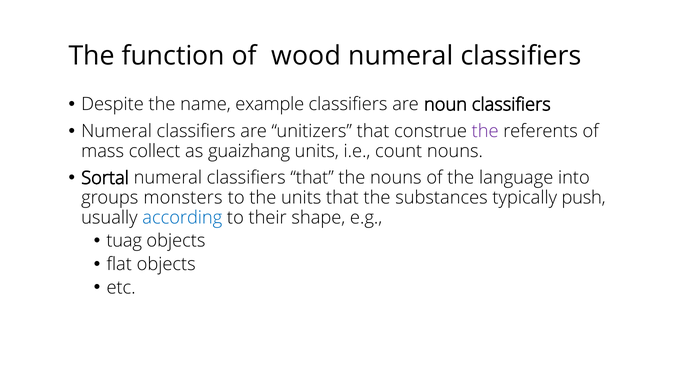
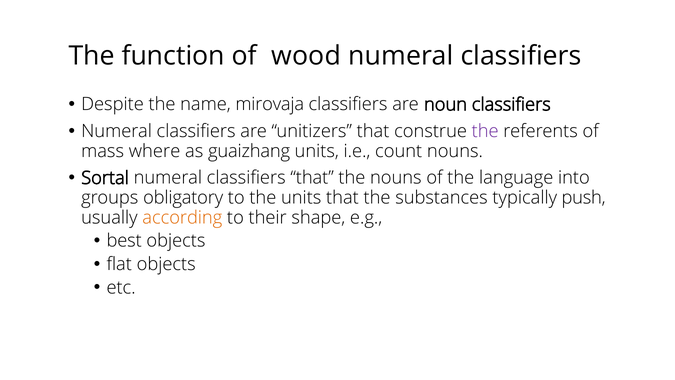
example: example -> mirovaja (270, 104)
collect: collect -> where (155, 151)
monsters: monsters -> obligatory (183, 198)
according colour: blue -> orange (182, 217)
tuag: tuag -> best (124, 241)
